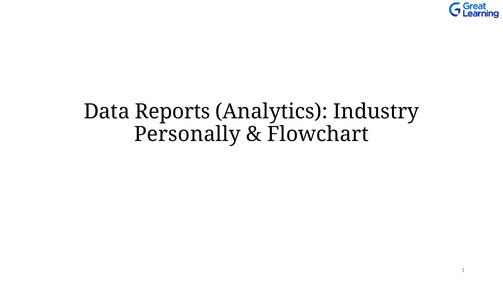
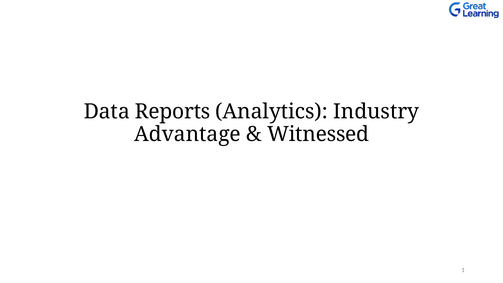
Personally: Personally -> Advantage (187, 134)
Flowchart: Flowchart -> Witnessed (318, 134)
